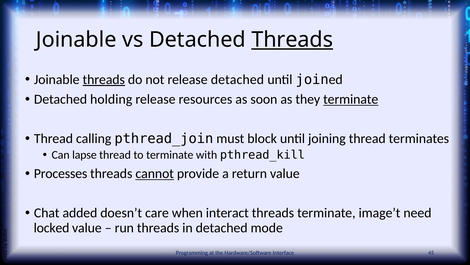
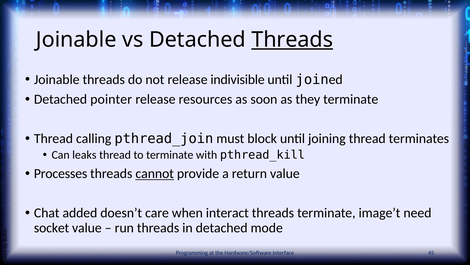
threads underline: present -> none (104, 79)
release detached: detached -> indivisible (238, 79)
holding: holding -> pointer (111, 99)
terminate underline: present -> none (351, 99)
lapse: lapse -> leaks (84, 155)
locked: locked -> socket (52, 227)
